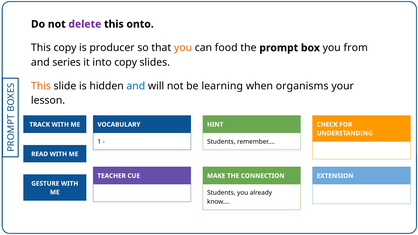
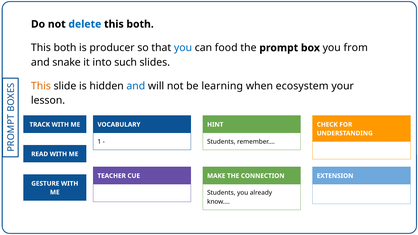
delete colour: purple -> blue (85, 24)
onto: onto -> both (140, 24)
copy: copy -> both (65, 48)
you colour: orange -> blue (183, 48)
series: series -> snake (67, 62)
into copy: copy -> such (126, 62)
organisms: organisms -> ecosystem (302, 86)
